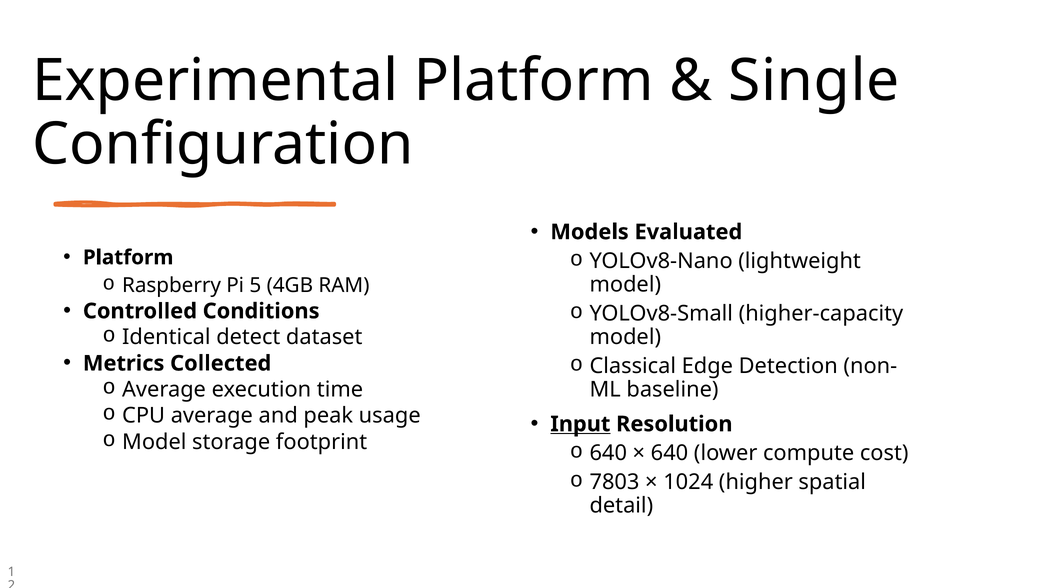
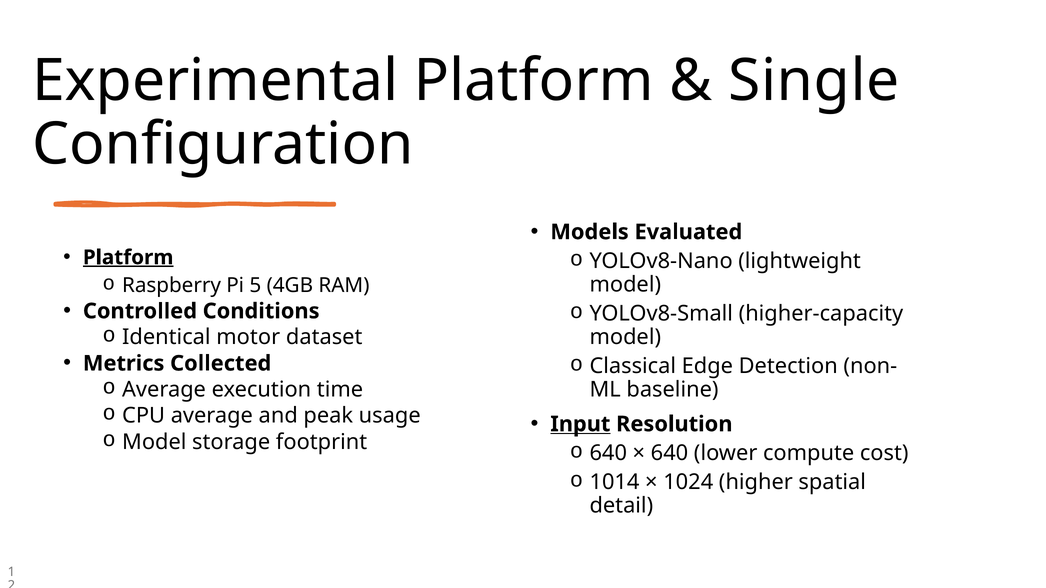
Platform underline: none -> present (128, 258)
detect: detect -> motor (248, 337)
7803: 7803 -> 1014 (614, 482)
